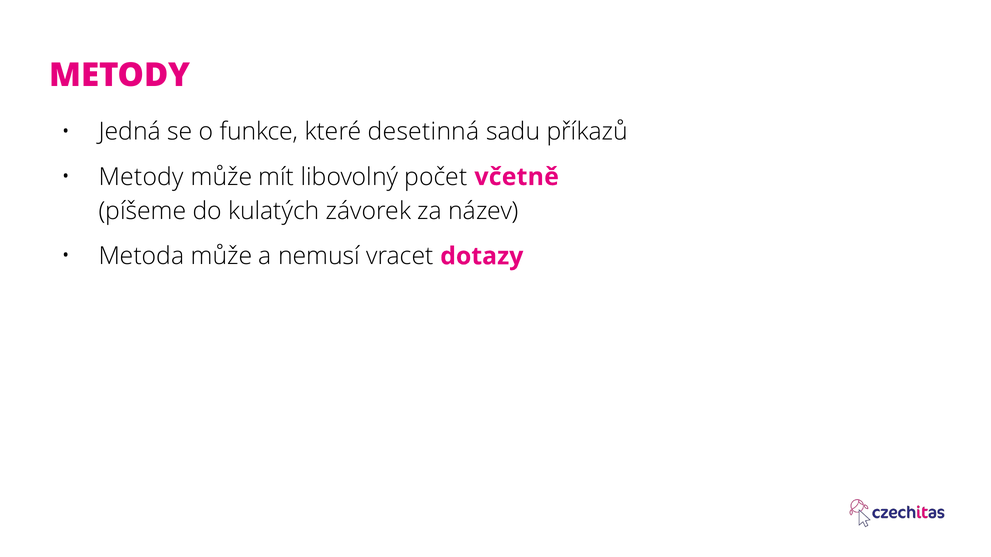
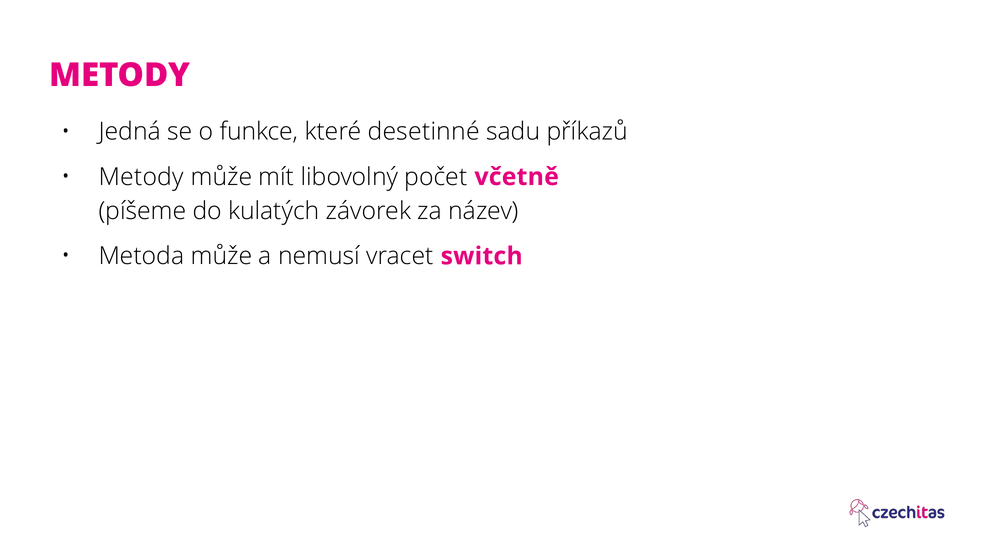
desetinná: desetinná -> desetinné (424, 132)
dotazy: dotazy -> switch (482, 256)
